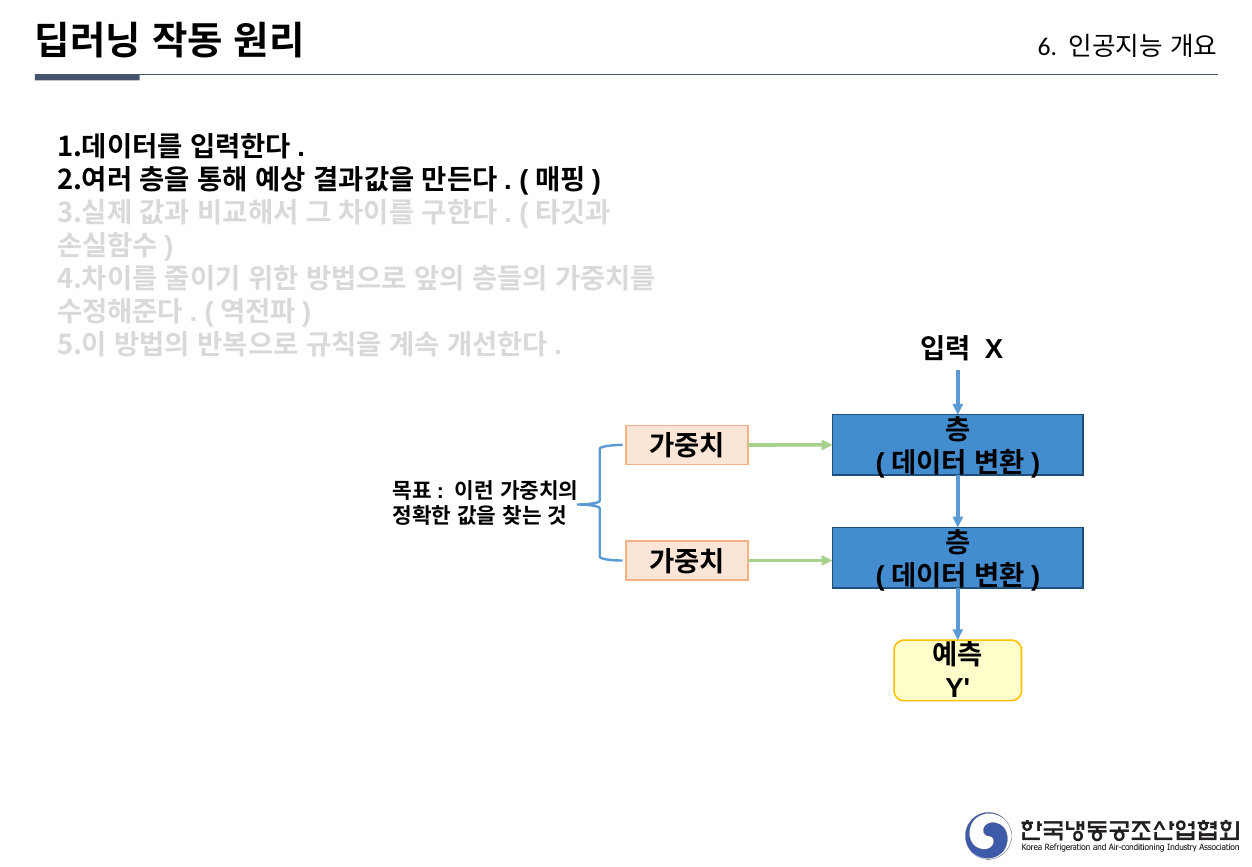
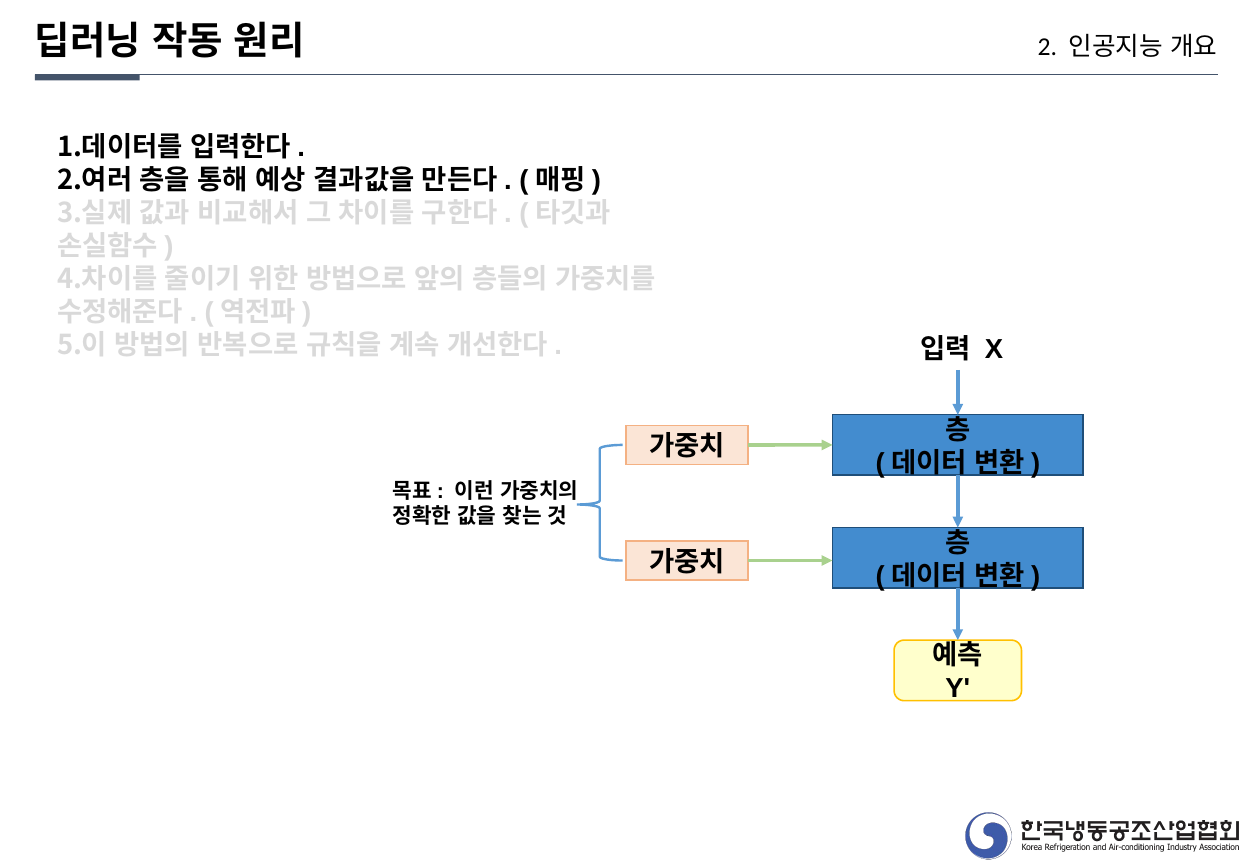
6: 6 -> 2 (1047, 47)
